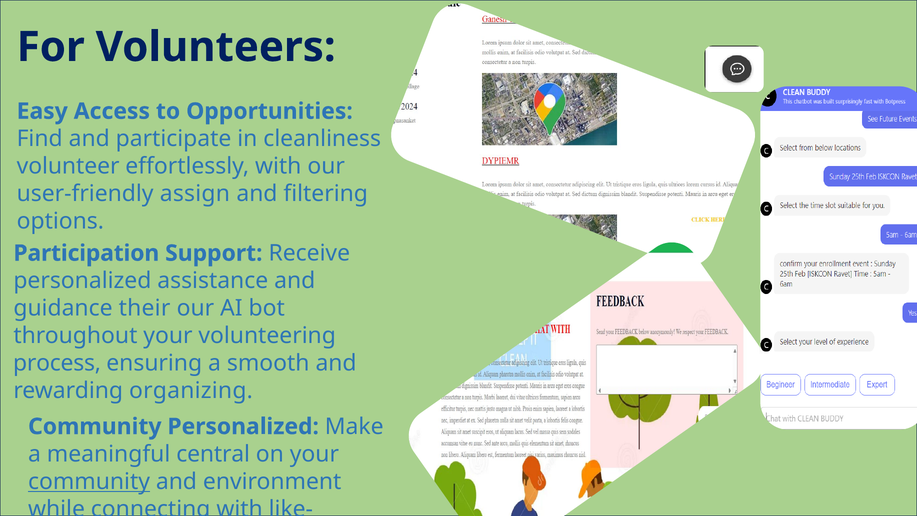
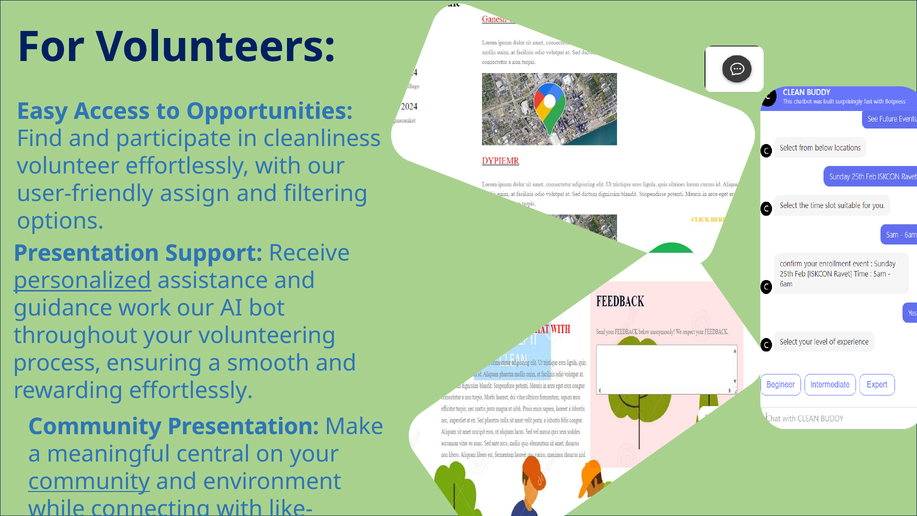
Participation: Participation -> Presentation (86, 253)
personalized underline: none -> present (82, 281)
their: their -> work (145, 308)
rewarding organizing: organizing -> effortlessly (191, 391)
Community Personalized: Personalized -> Presentation (243, 426)
